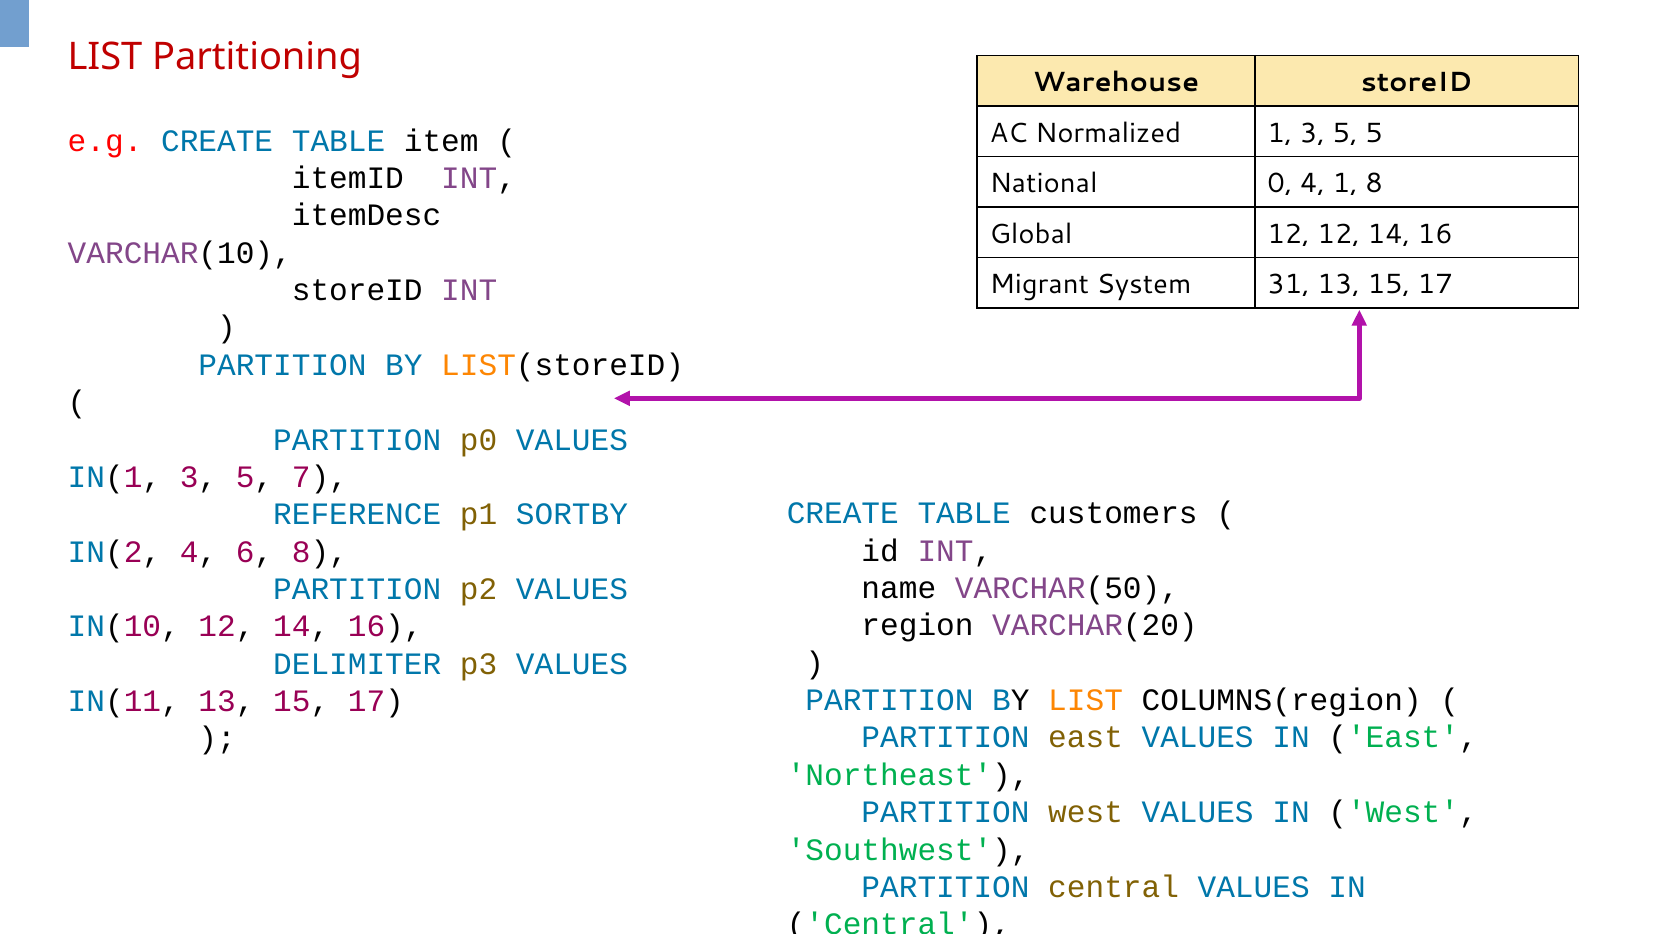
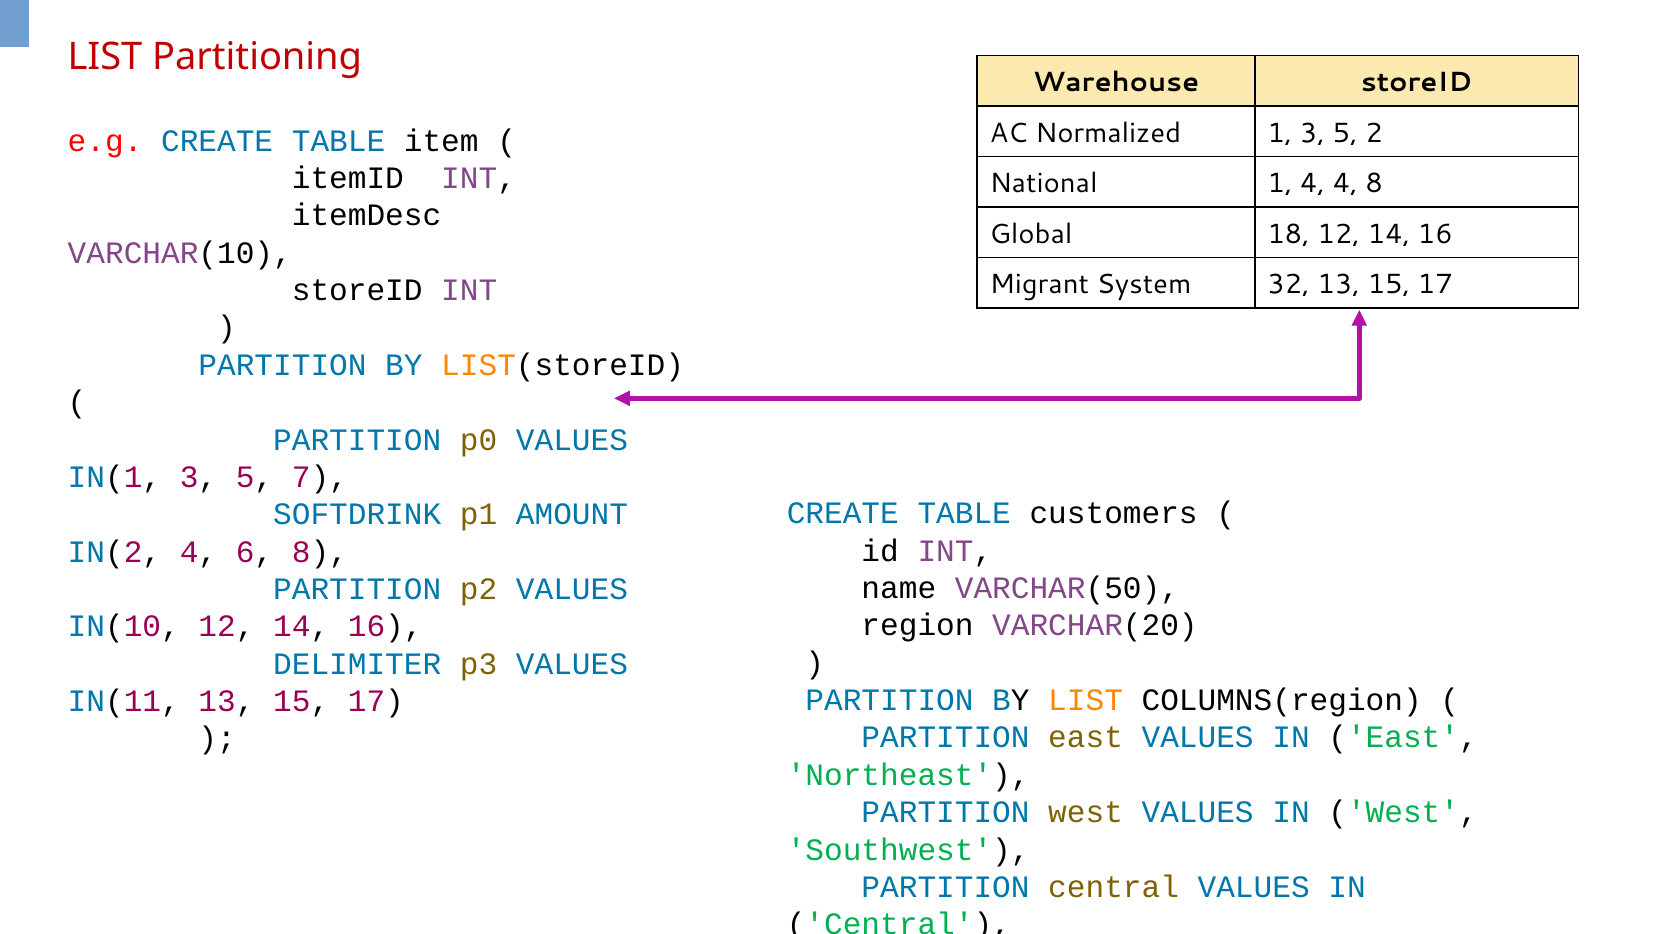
5 5: 5 -> 2 (1374, 133)
National 0: 0 -> 1 (1280, 184)
4 1: 1 -> 4 (1345, 184)
Global 12: 12 -> 18 (1289, 234)
31: 31 -> 32 (1289, 285)
REFERENCE: REFERENCE -> SOFTDRINK (357, 514)
SORTBY: SORTBY -> AMOUNT (572, 514)
